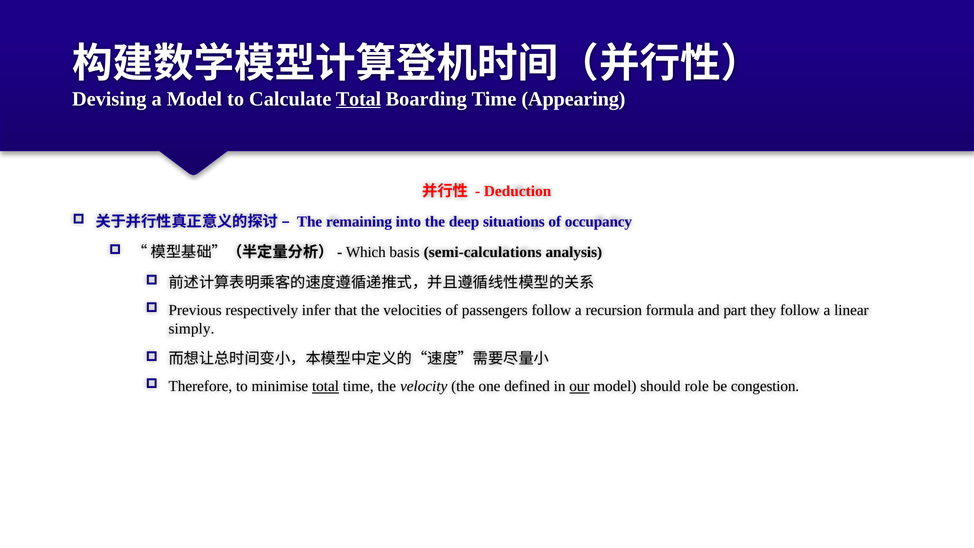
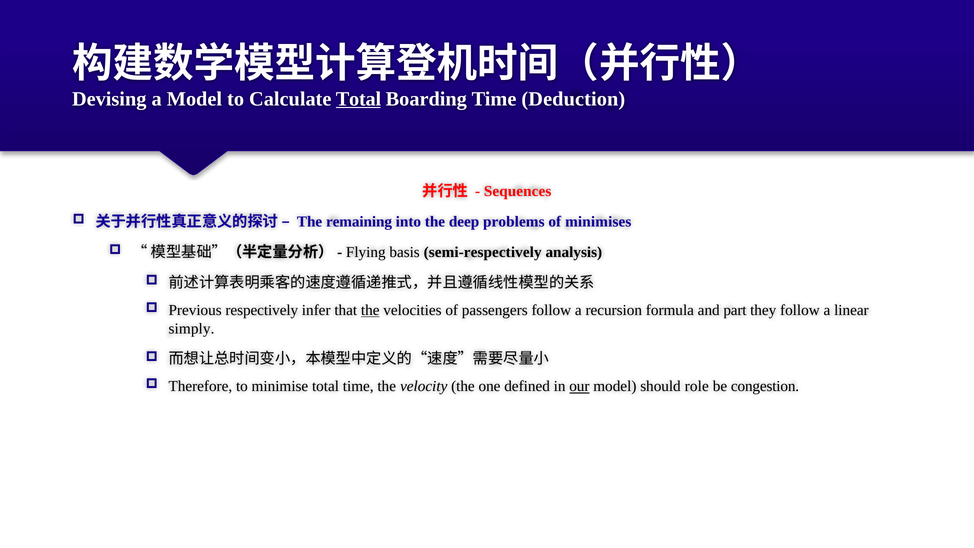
Appearing: Appearing -> Deduction (573, 99)
Deduction: Deduction -> Sequences (518, 191)
situations: situations -> problems (514, 222)
occupancy: occupancy -> minimises (598, 222)
Which: Which -> Flying (366, 252)
semi-calculations: semi-calculations -> semi-respectively (483, 252)
the underline: none -> present (370, 310)
total underline: present -> none (326, 386)
